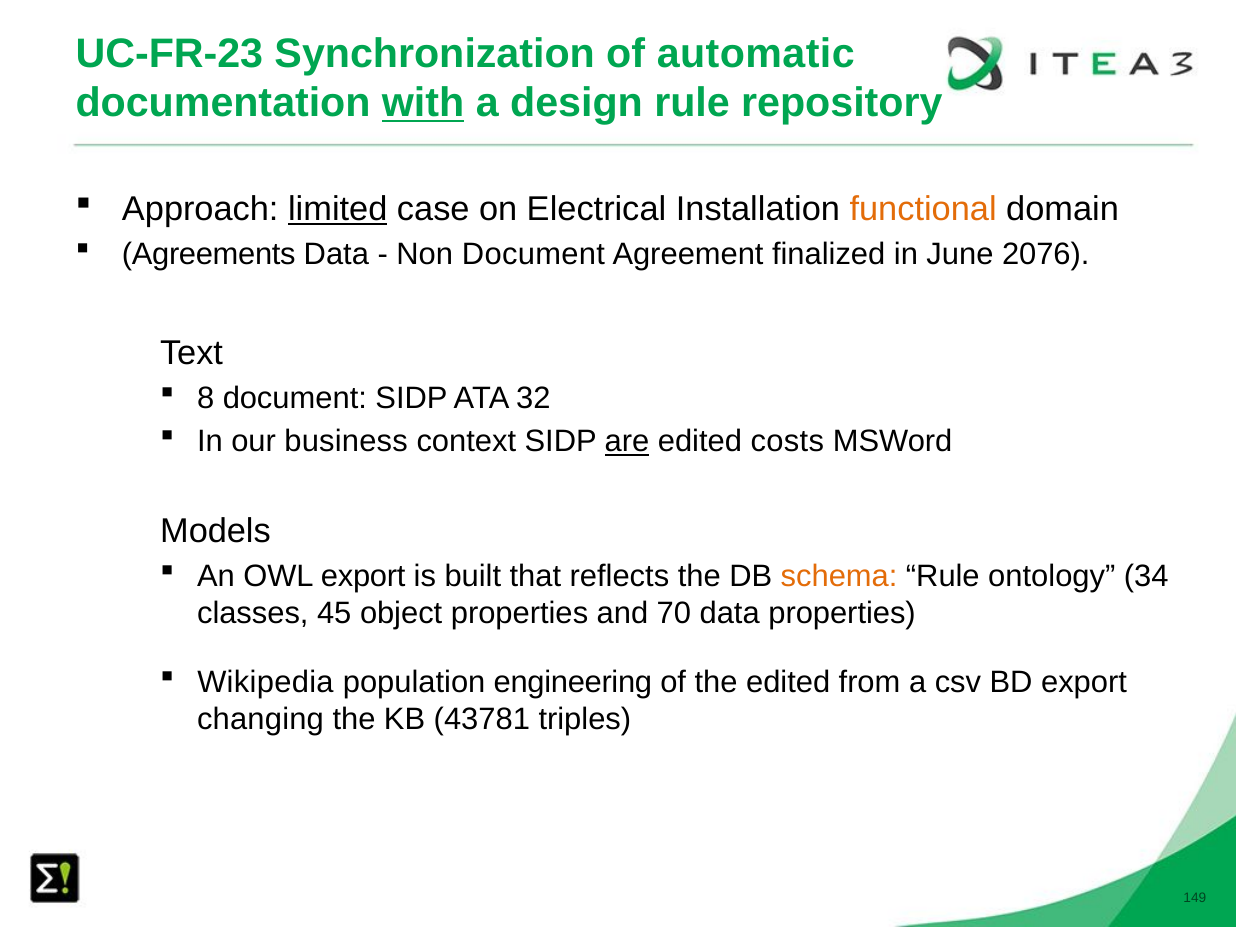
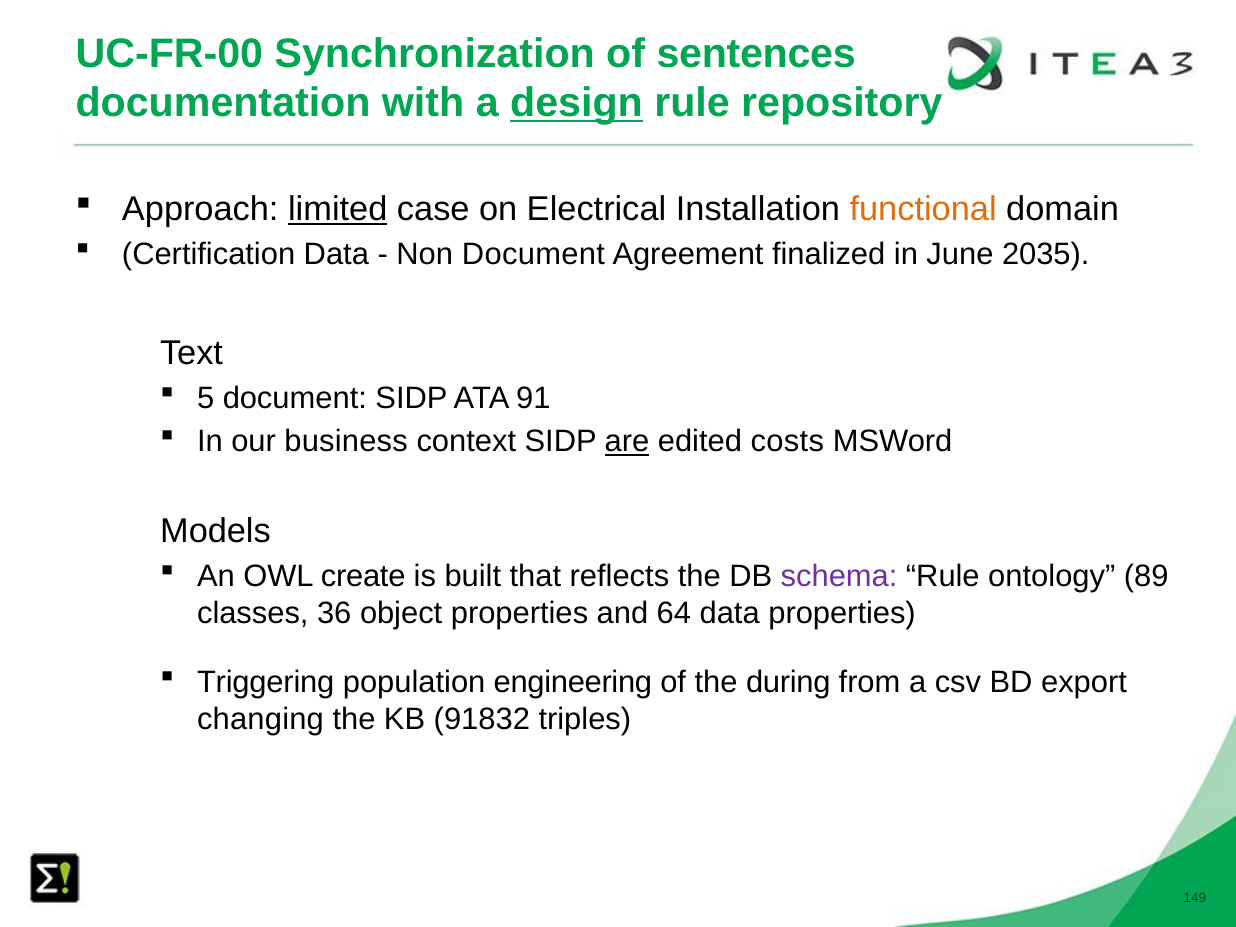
UC-FR-23: UC-FR-23 -> UC-FR-00 (169, 54)
automatic: automatic -> sentences (756, 54)
with underline: present -> none (423, 103)
design underline: none -> present (576, 103)
Agreements: Agreements -> Certification (209, 254)
2076: 2076 -> 2035 (1046, 254)
8: 8 -> 5 (206, 399)
32: 32 -> 91 (533, 399)
OWL export: export -> create (363, 576)
schema colour: orange -> purple (839, 576)
34: 34 -> 89 (1146, 576)
45: 45 -> 36 (334, 613)
70: 70 -> 64 (674, 613)
Wikipedia: Wikipedia -> Triggering (266, 682)
the edited: edited -> during (788, 682)
43781: 43781 -> 91832 (482, 719)
